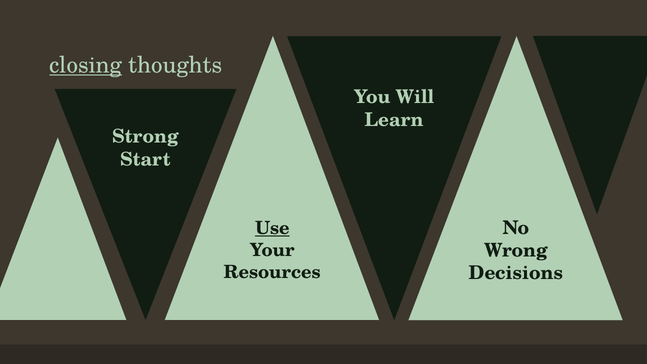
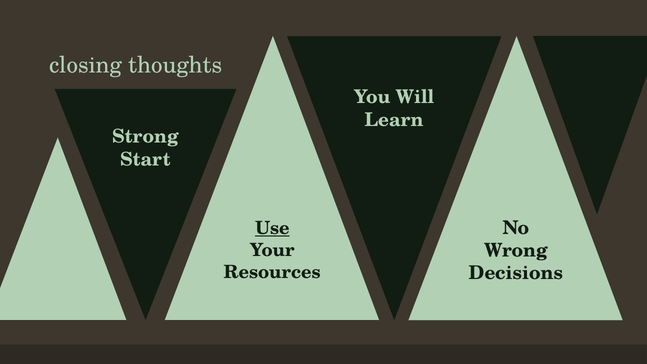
closing underline: present -> none (86, 65)
